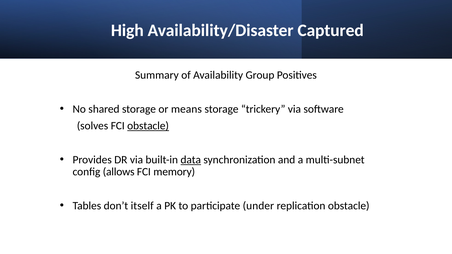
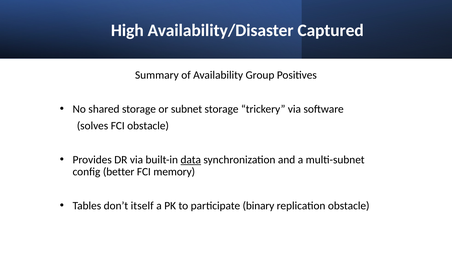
means: means -> subnet (187, 109)
obstacle underline: present -> none (148, 126)
allows: allows -> better (119, 172)
under: under -> binary (258, 206)
